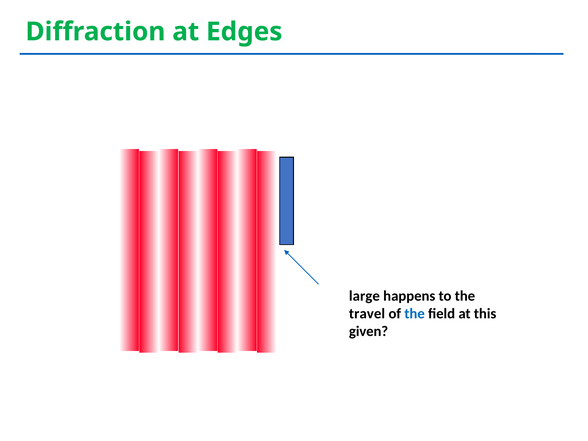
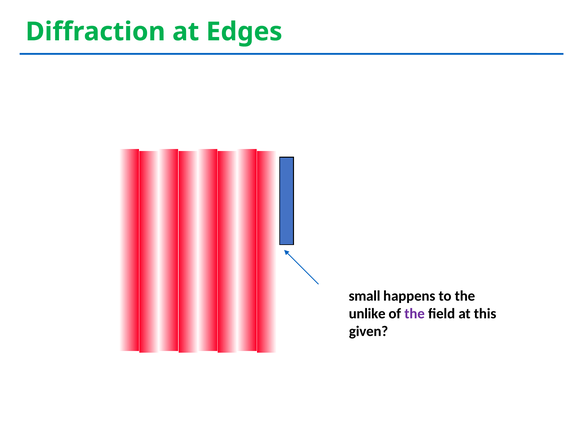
large: large -> small (365, 296)
travel: travel -> unlike (367, 314)
the colour: blue -> purple (415, 314)
